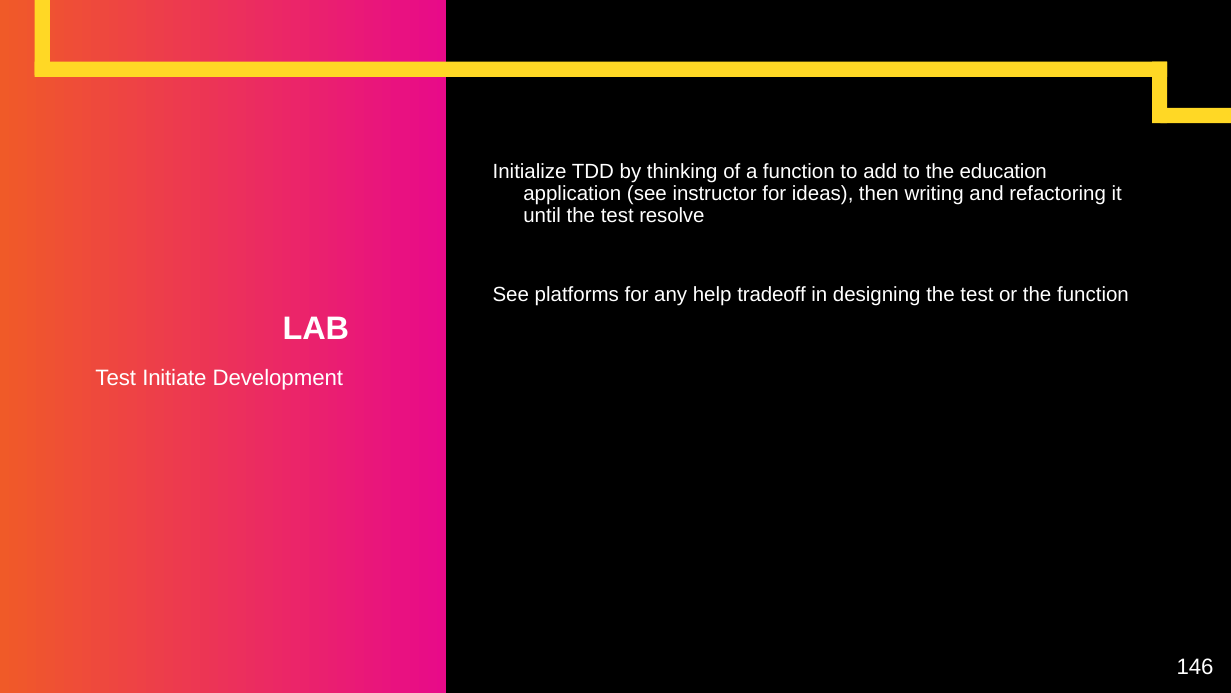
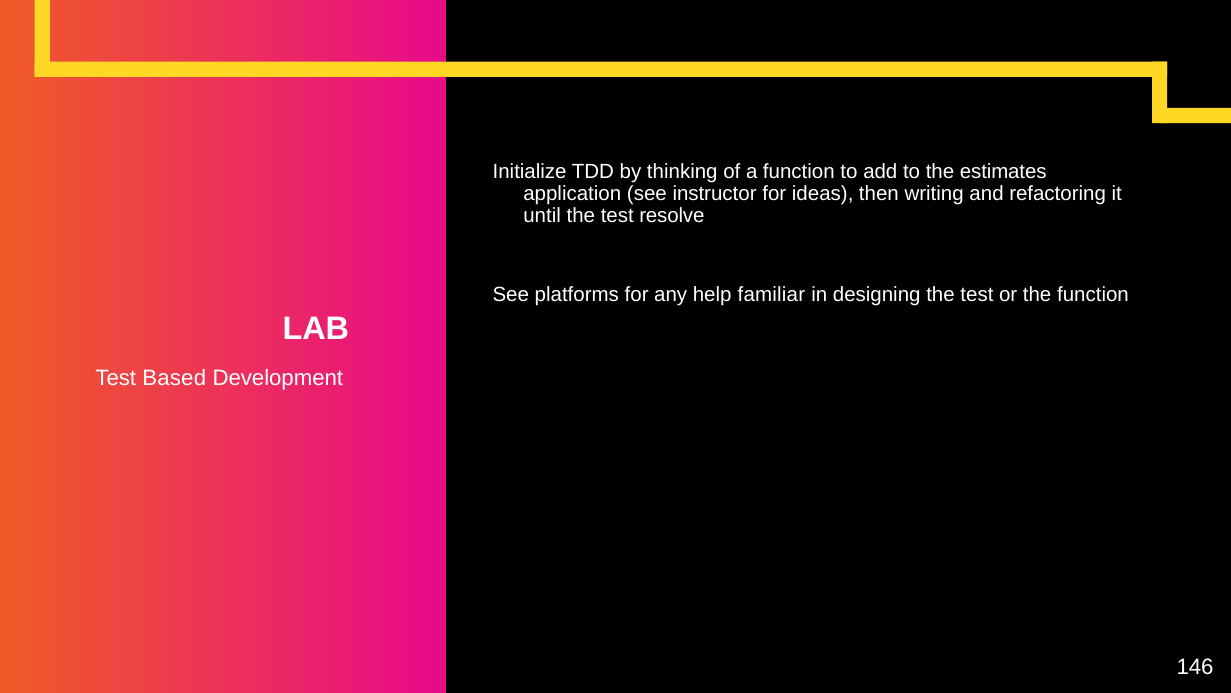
education: education -> estimates (1003, 171)
tradeoff: tradeoff -> familiar (771, 294)
Initiate: Initiate -> Based (174, 378)
